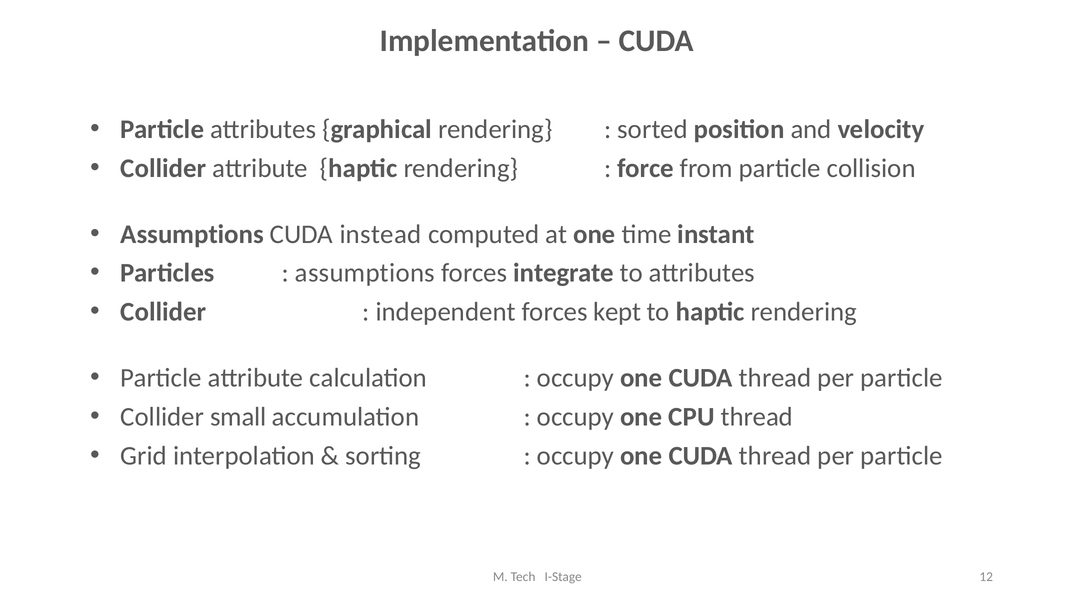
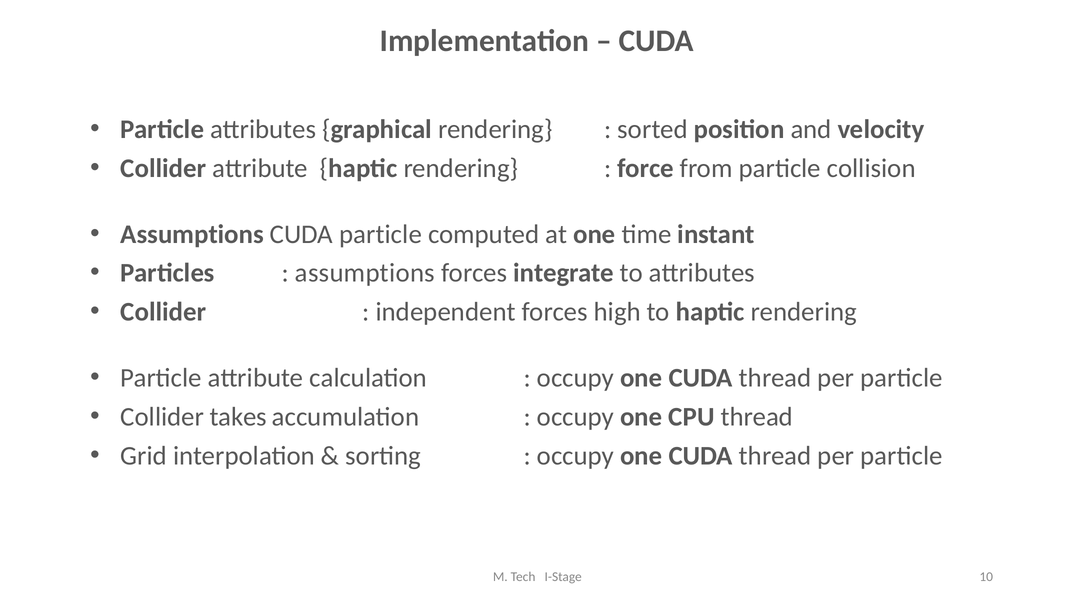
CUDA instead: instead -> particle (381, 234)
kept: kept -> high (617, 312)
small: small -> takes (238, 417)
12: 12 -> 10 (986, 577)
